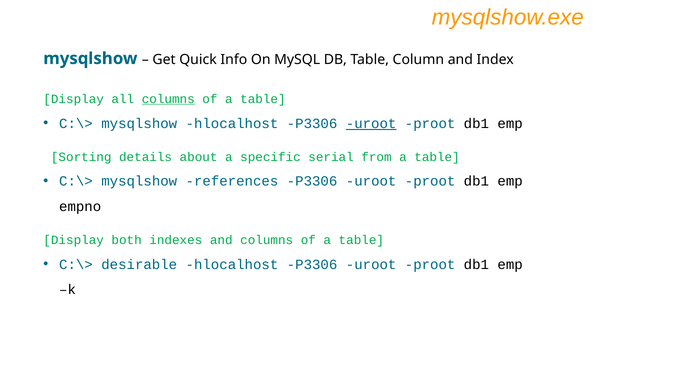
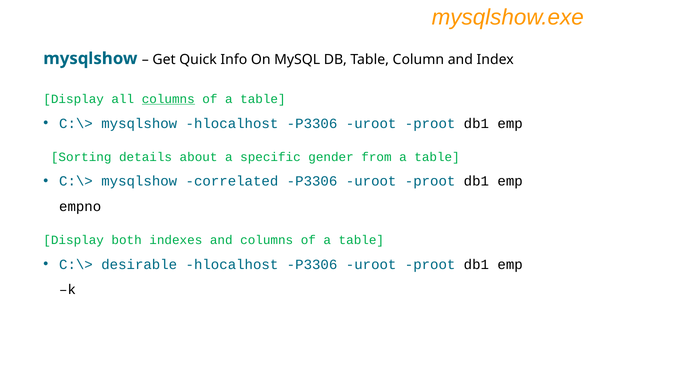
uroot underline: present -> none (371, 124)
serial: serial -> gender (331, 157)
references: references -> correlated (232, 182)
